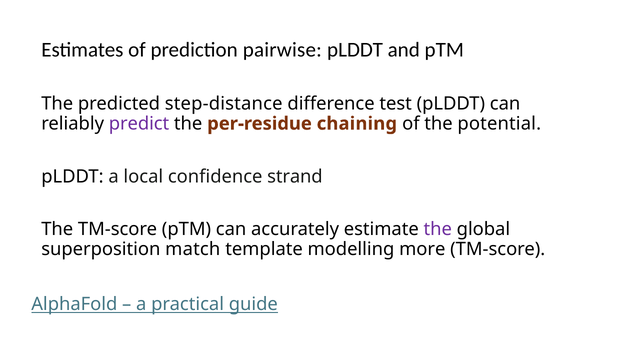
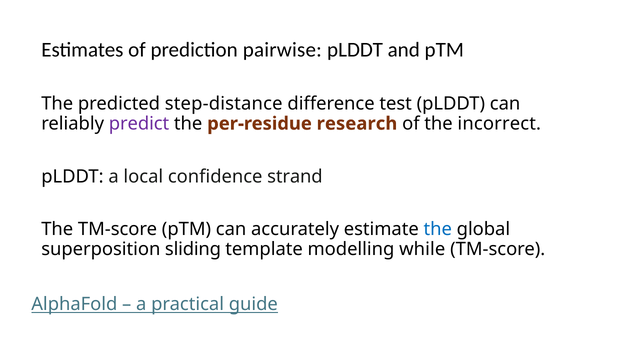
chaining: chaining -> research (357, 124)
potential: potential -> incorrect (499, 124)
the colour: purple -> blue (438, 229)
match: match -> sliding (193, 249)
more: more -> while (422, 249)
